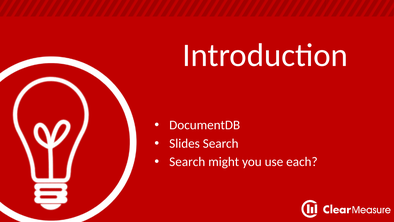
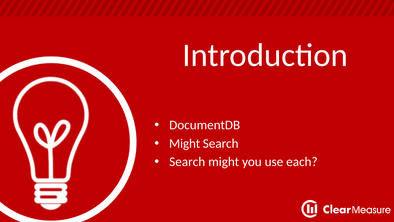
Slides: Slides -> Might (185, 143)
